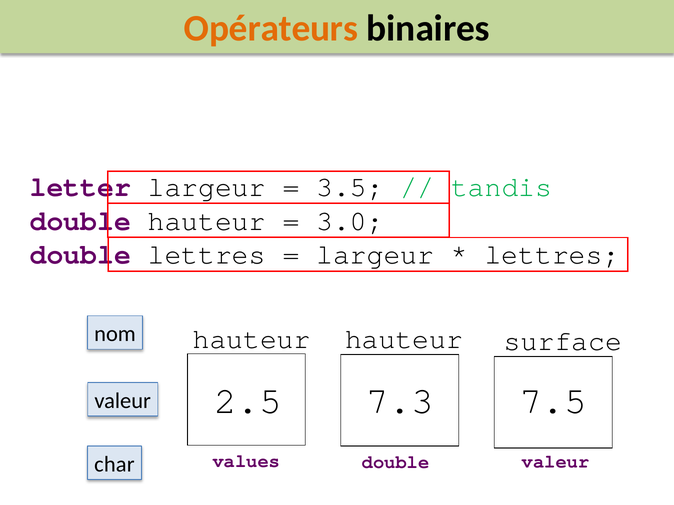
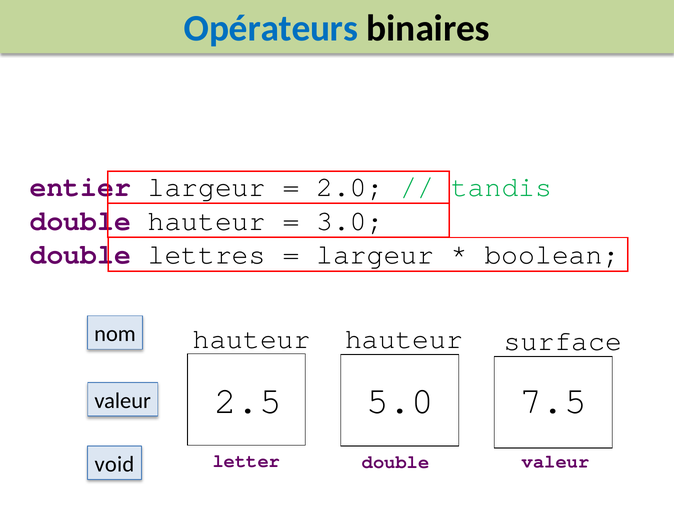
Opérateurs colour: orange -> blue (271, 28)
letter: letter -> entier (80, 187)
3.5: 3.5 -> 2.0 (350, 187)
lettres: lettres -> boolean (552, 255)
7.3: 7.3 -> 5.0 (400, 402)
values: values -> letter (246, 462)
char: char -> void (114, 465)
